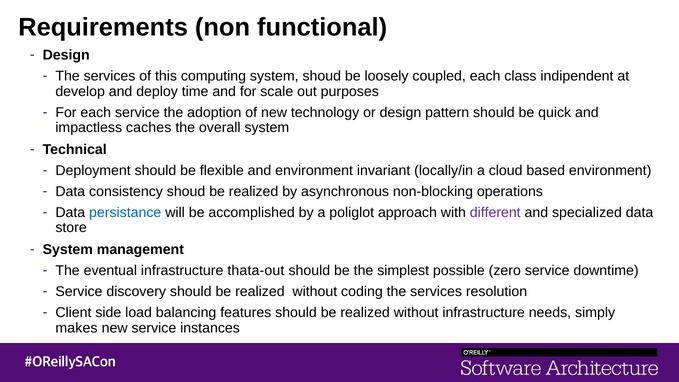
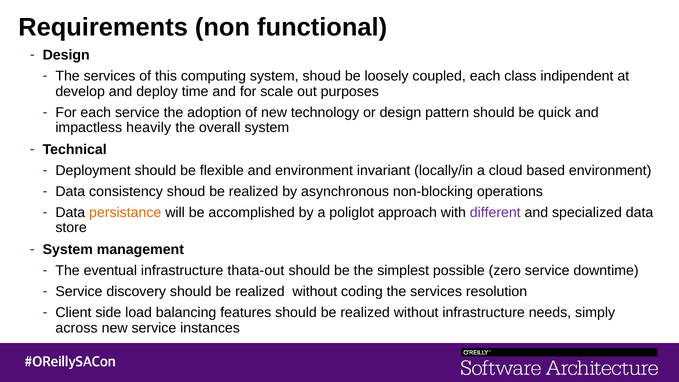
caches: caches -> heavily (149, 128)
persistance colour: blue -> orange (125, 213)
makes: makes -> across (77, 328)
